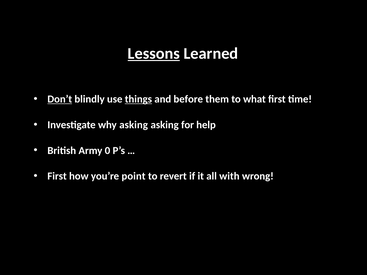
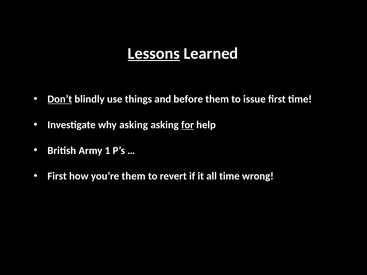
things underline: present -> none (138, 99)
what: what -> issue (254, 99)
for underline: none -> present (188, 125)
0: 0 -> 1 (107, 151)
you’re point: point -> them (134, 176)
all with: with -> time (229, 176)
